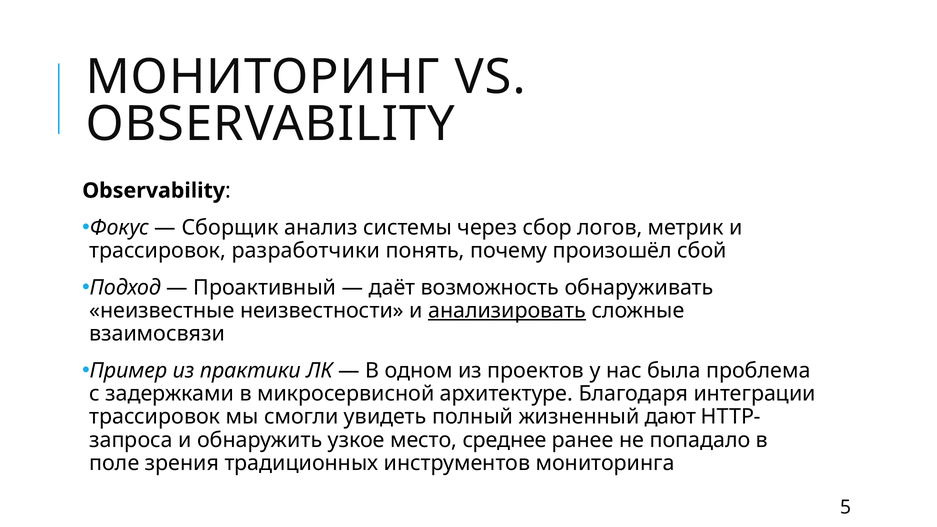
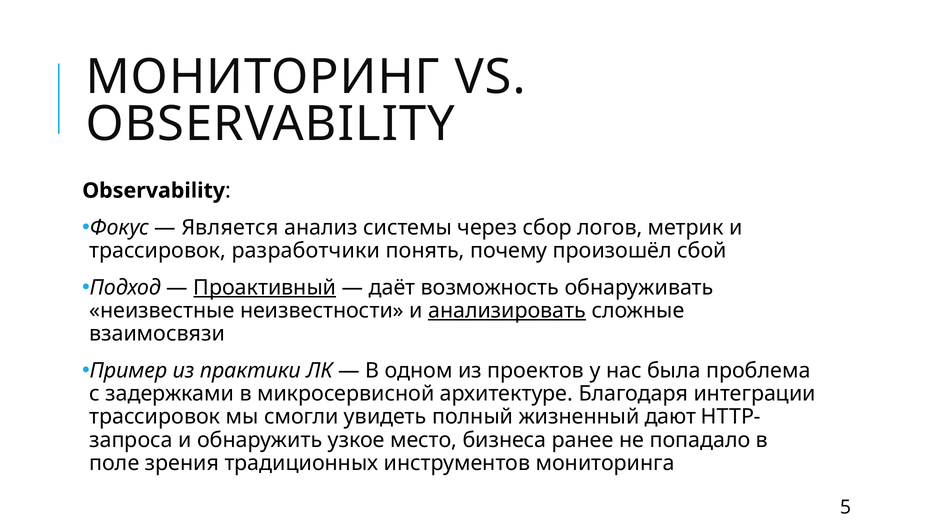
Сборщик: Сборщик -> Является (230, 227)
Проактивный underline: none -> present (265, 287)
среднее: среднее -> бизнеса (505, 440)
